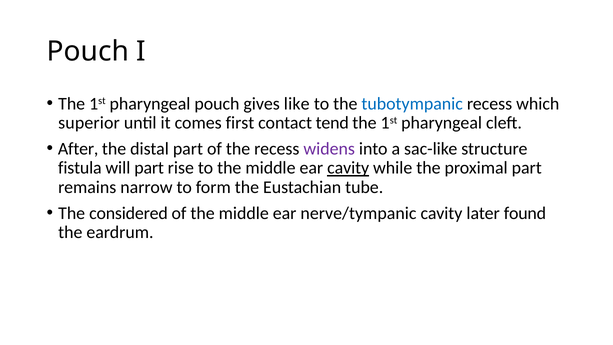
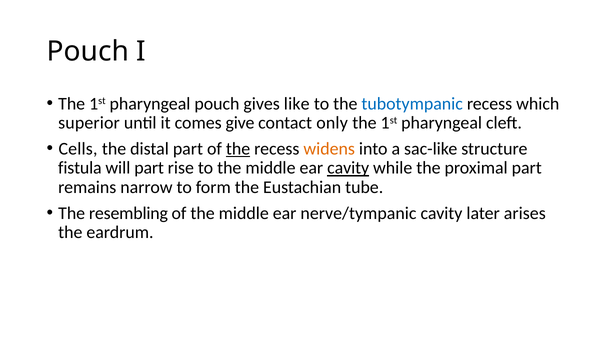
first: first -> give (240, 123)
tend: tend -> only (332, 123)
After: After -> Cells (78, 149)
the underline: none -> present (238, 149)
widens colour: purple -> orange (329, 149)
considered: considered -> resembling (128, 213)
found: found -> arises (525, 213)
